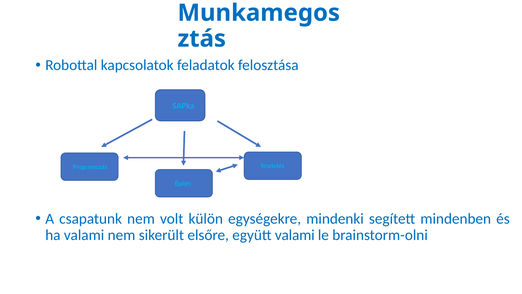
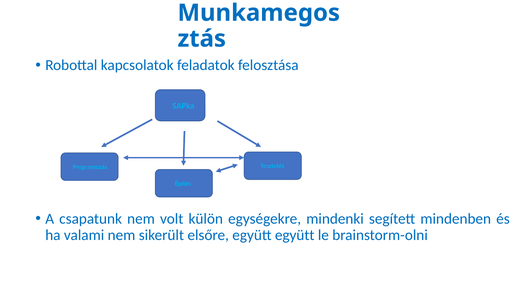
együtt valami: valami -> együtt (295, 235)
